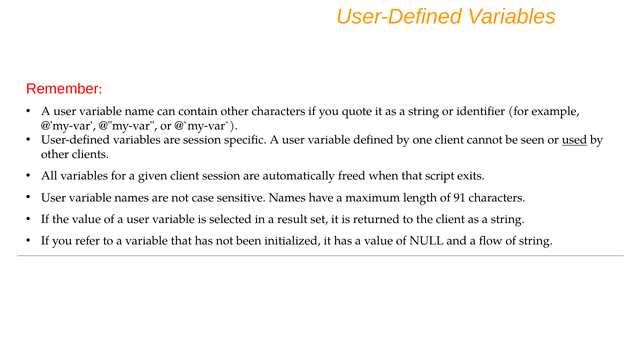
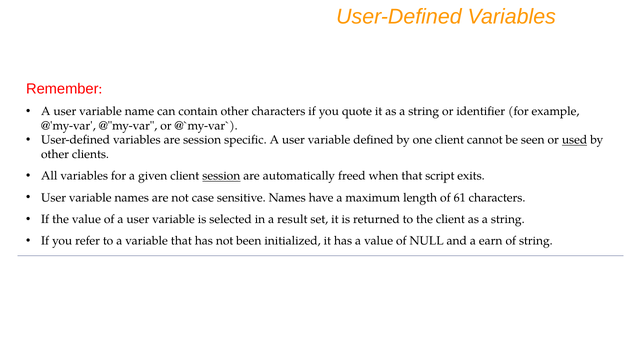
session underline: none -> present (221, 176)
91: 91 -> 61 (460, 198)
flow: flow -> earn (491, 241)
